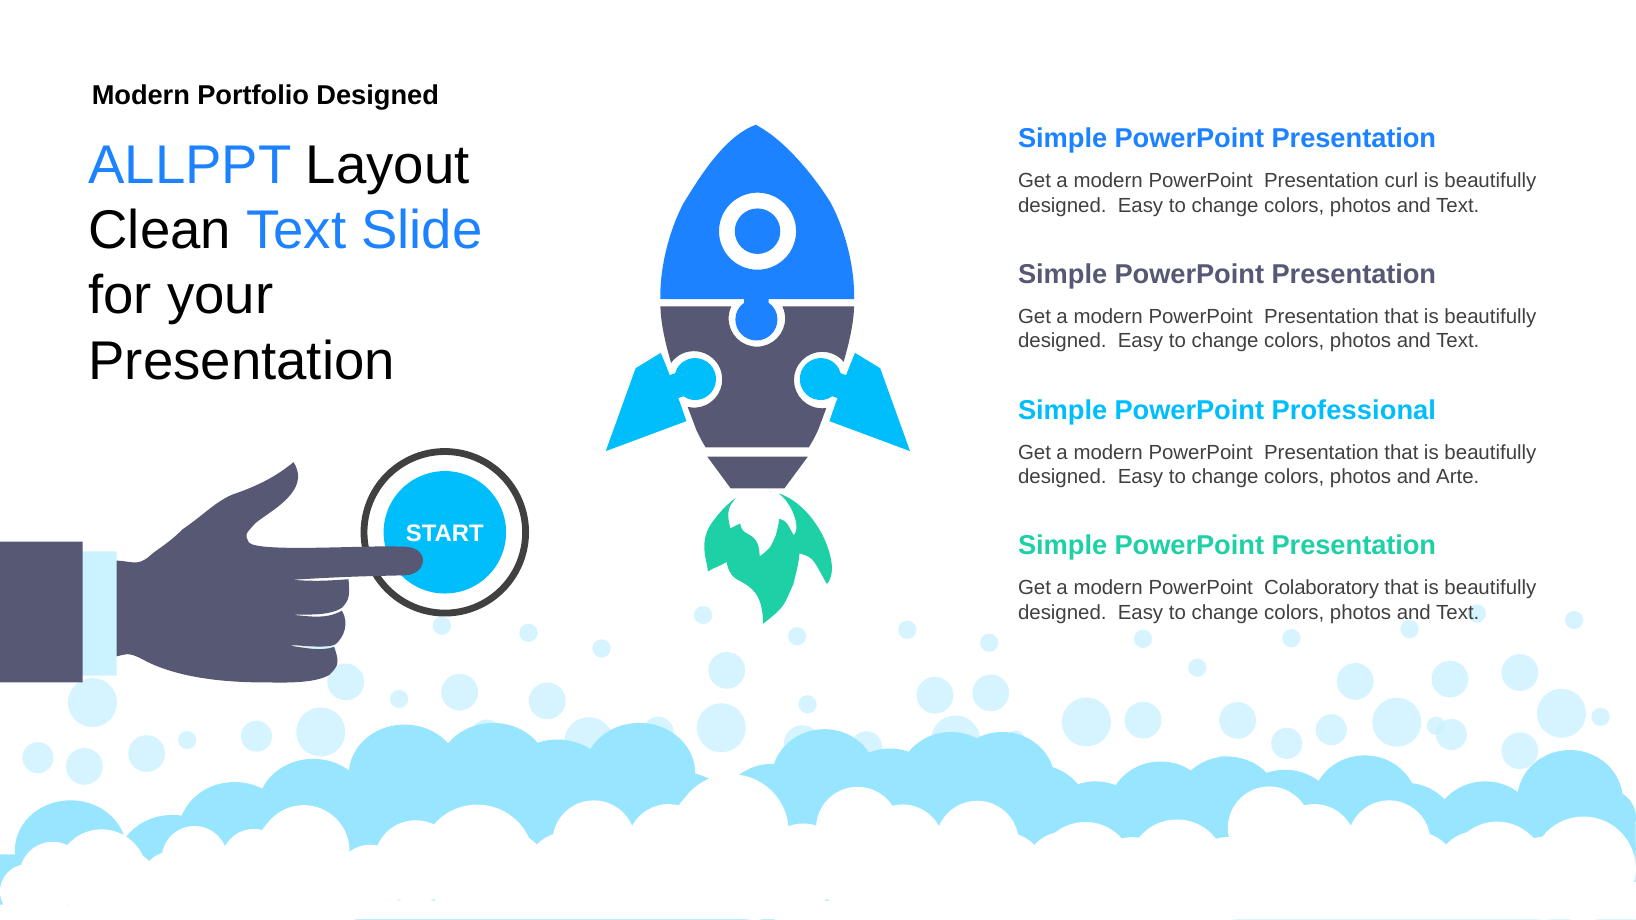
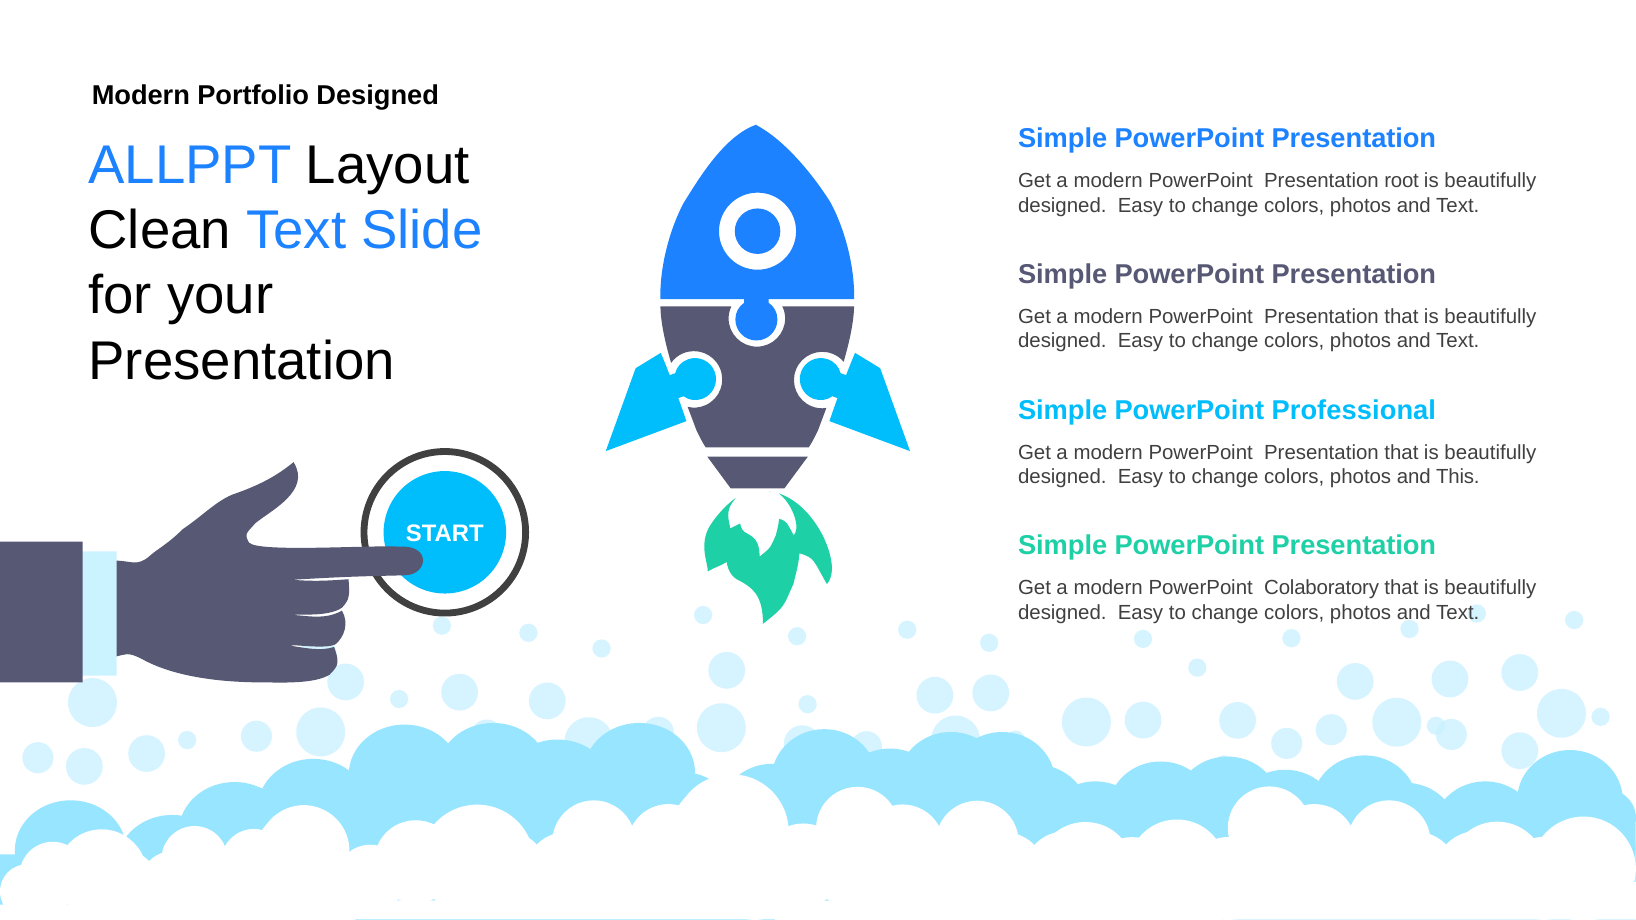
curl: curl -> root (1402, 181)
Arte: Arte -> This (1458, 477)
